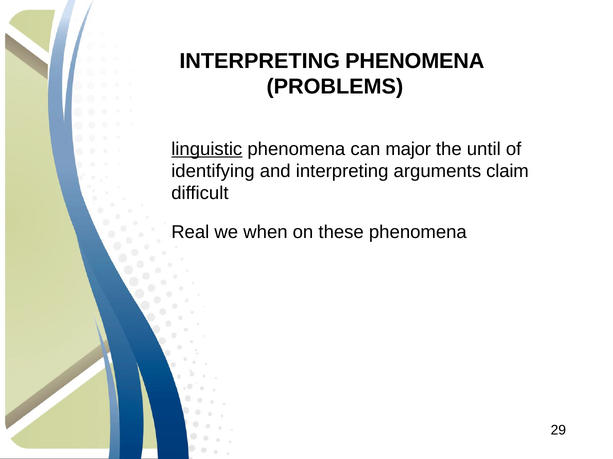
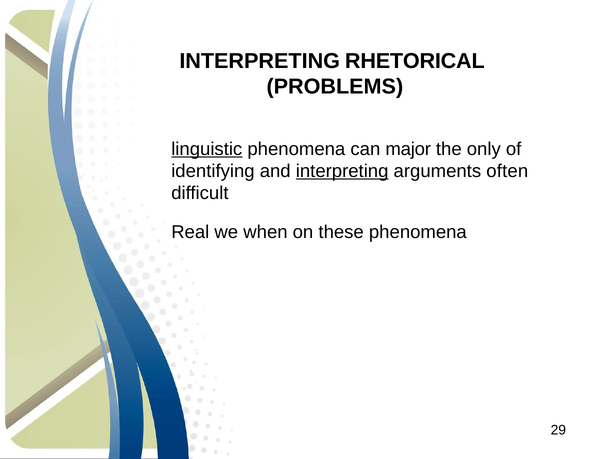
INTERPRETING PHENOMENA: PHENOMENA -> RHETORICAL (415, 61)
until: until -> only (484, 149)
interpreting underline: none -> present (342, 171)
claim: claim -> often (507, 171)
